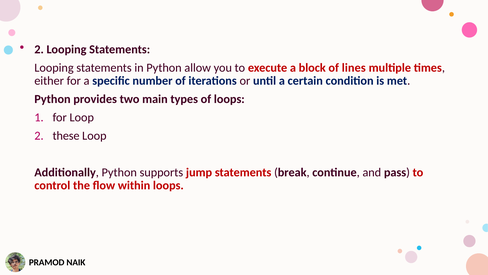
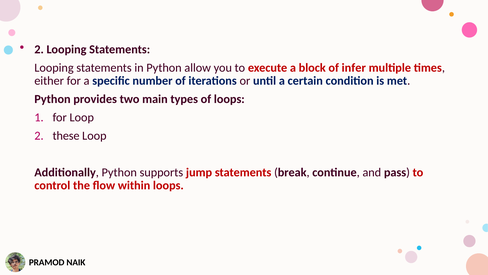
lines: lines -> infer (354, 68)
